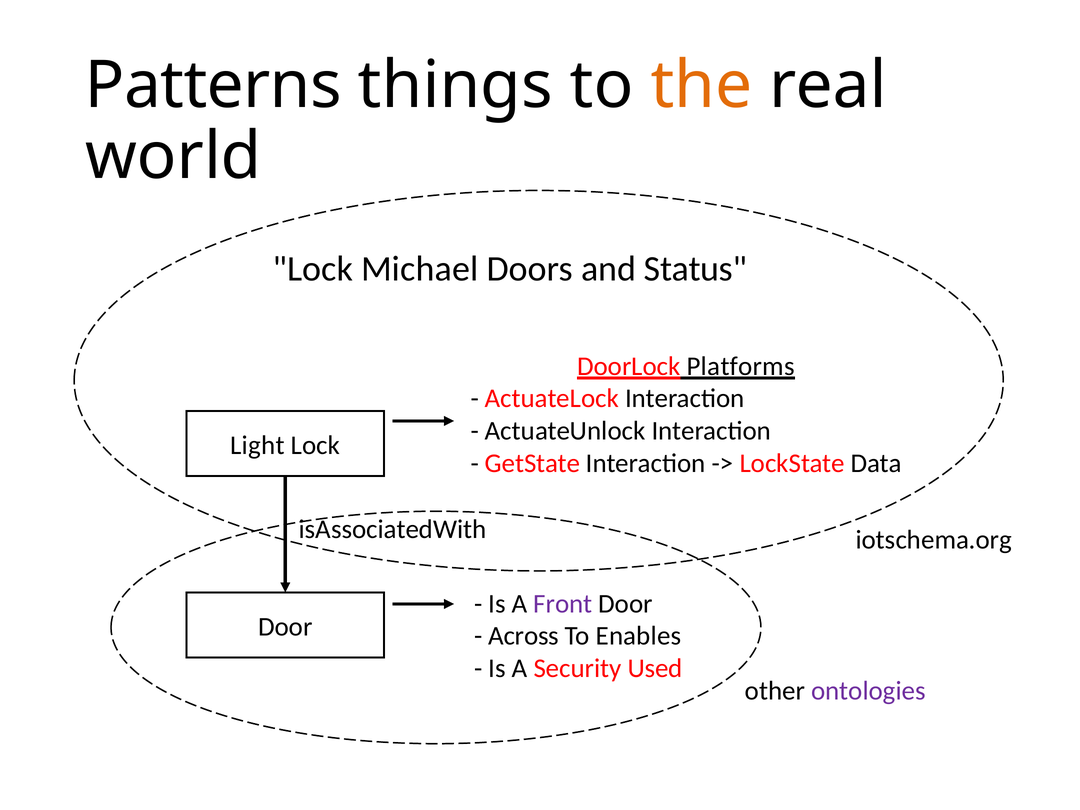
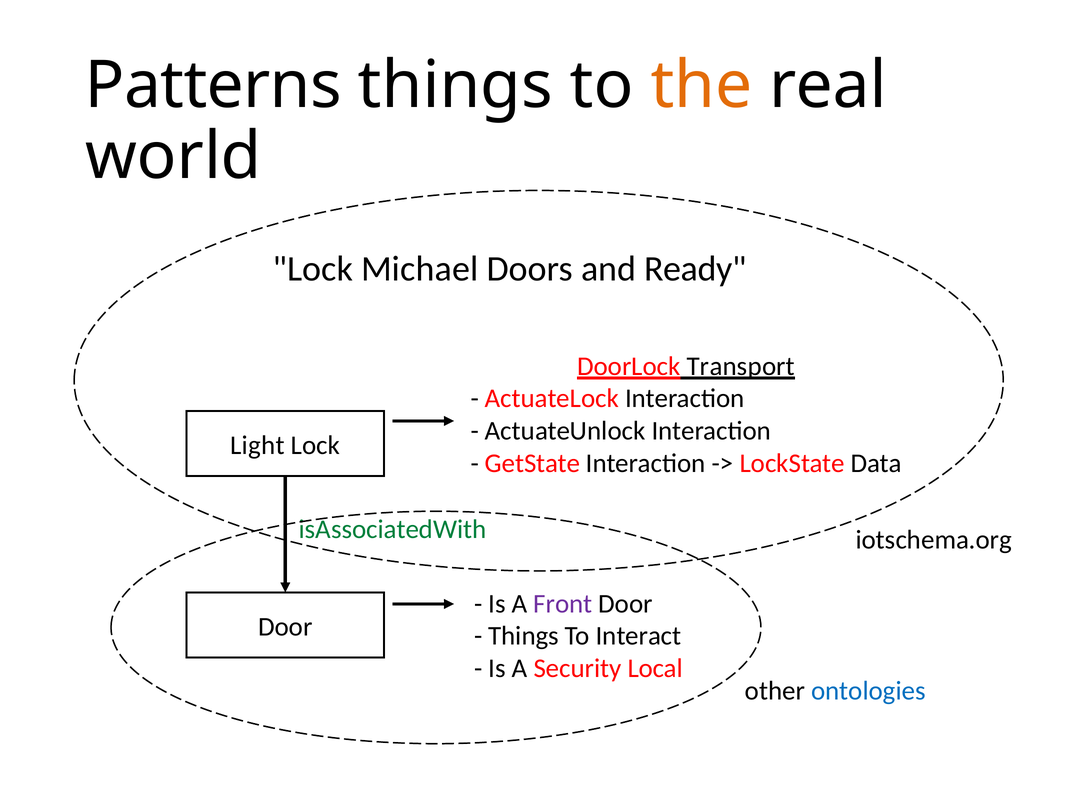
Status: Status -> Ready (695, 269)
Platforms: Platforms -> Transport (741, 366)
isAssociatedWith colour: black -> green (393, 529)
Across: Across -> Things (524, 636)
Enables: Enables -> Interact (639, 636)
Used: Used -> Local (655, 668)
ontologies colour: purple -> blue (868, 691)
